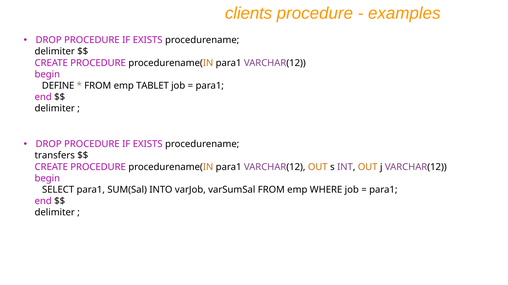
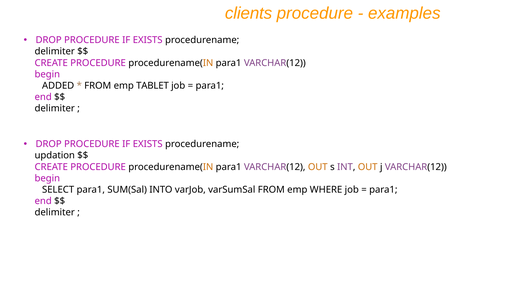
DEFINE: DEFINE -> ADDED (58, 86)
transfers: transfers -> updation (55, 156)
